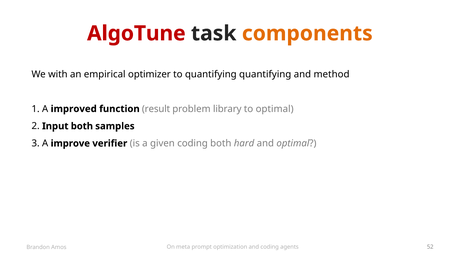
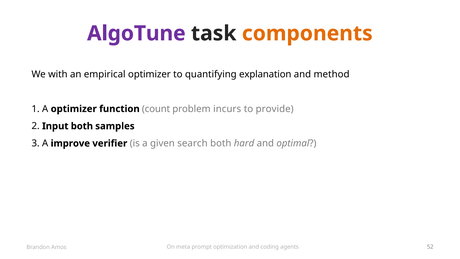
AlgoTune colour: red -> purple (136, 33)
quantifying quantifying: quantifying -> explanation (265, 74)
A improved: improved -> optimizer (74, 109)
result: result -> count (156, 109)
library: library -> incurs (227, 109)
to optimal: optimal -> provide (275, 109)
given coding: coding -> search (192, 143)
